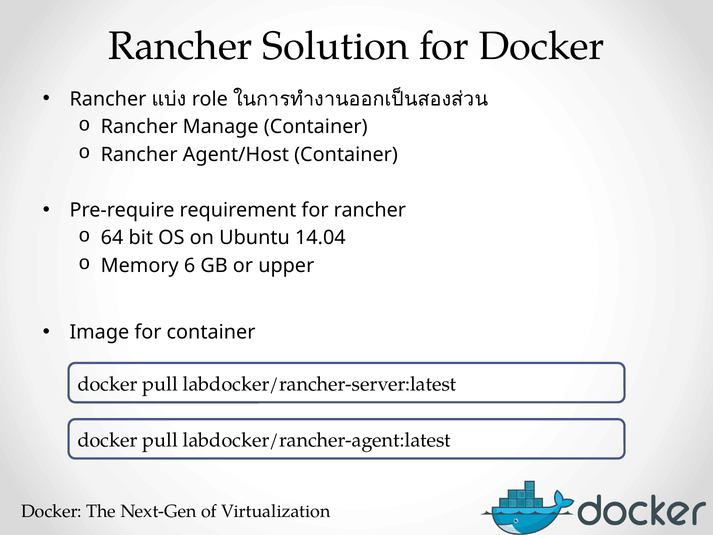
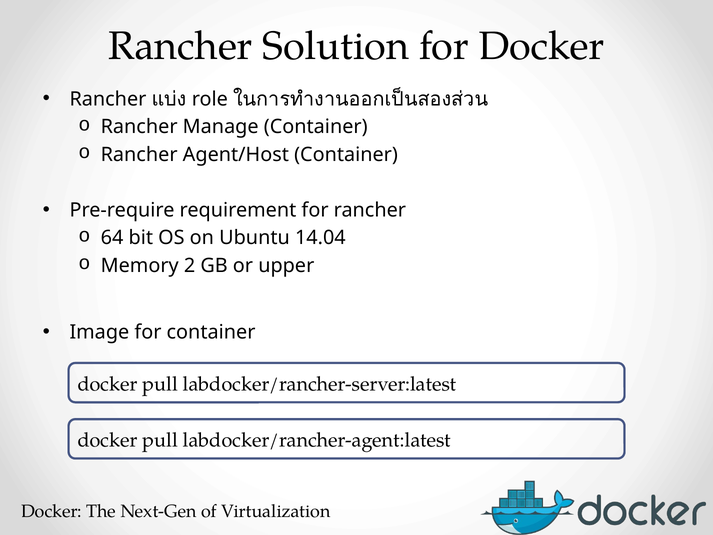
6: 6 -> 2 (190, 266)
